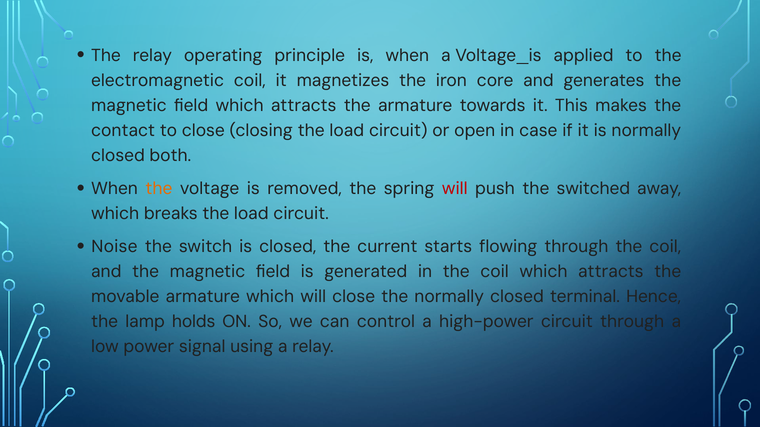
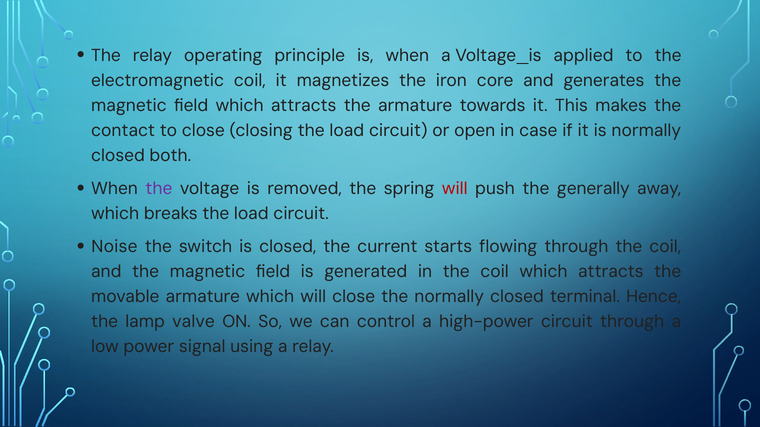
the colour: orange -> purple (159, 189)
switched: switched -> generally (593, 189)
holds: holds -> valve (194, 322)
